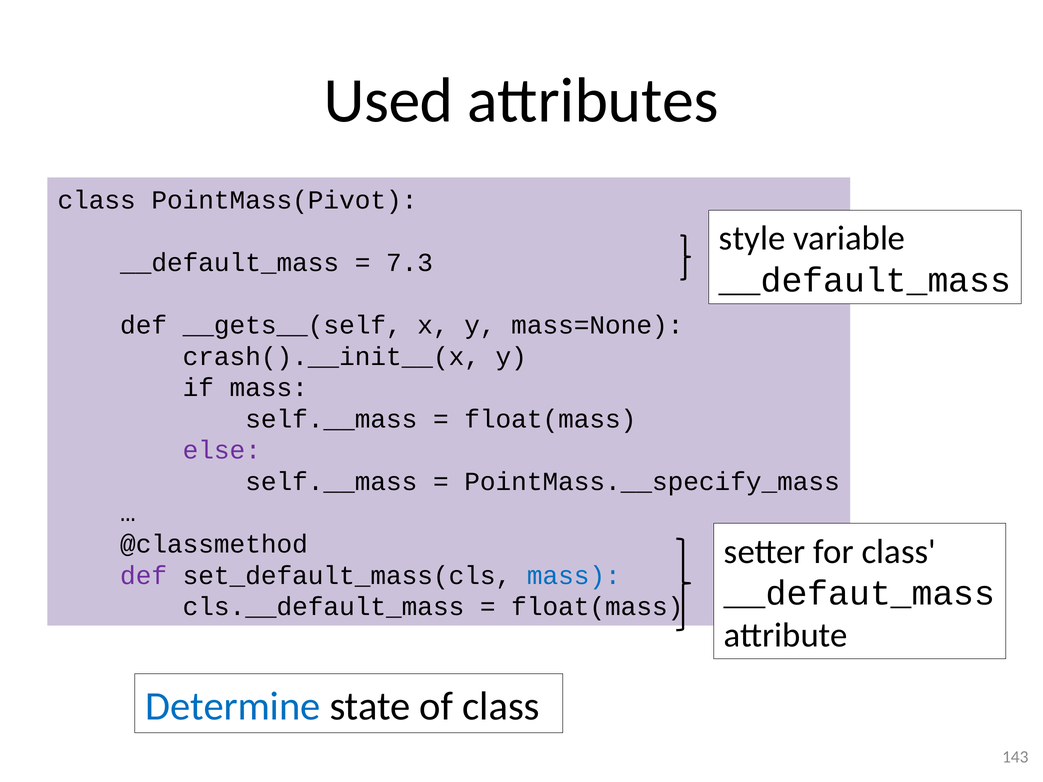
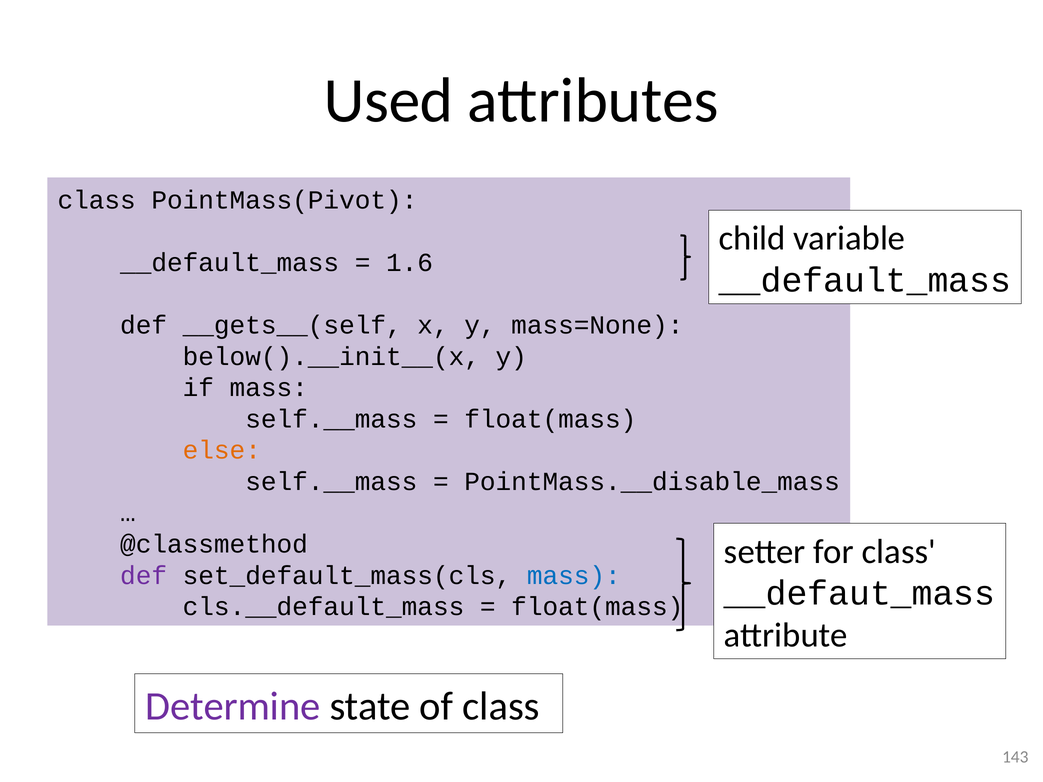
style: style -> child (752, 239)
7.3: 7.3 -> 1.6 (410, 263)
crash().__init__(x: crash().__init__(x -> below().__init__(x (331, 357)
else colour: purple -> orange (222, 450)
PointMass.__specify_mass: PointMass.__specify_mass -> PointMass.__disable_mass (652, 482)
Determine colour: blue -> purple (233, 706)
